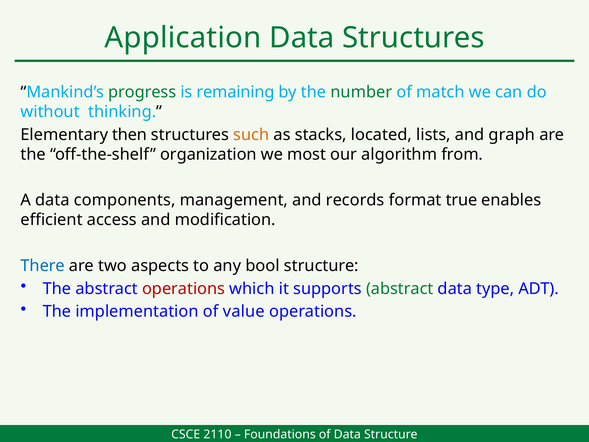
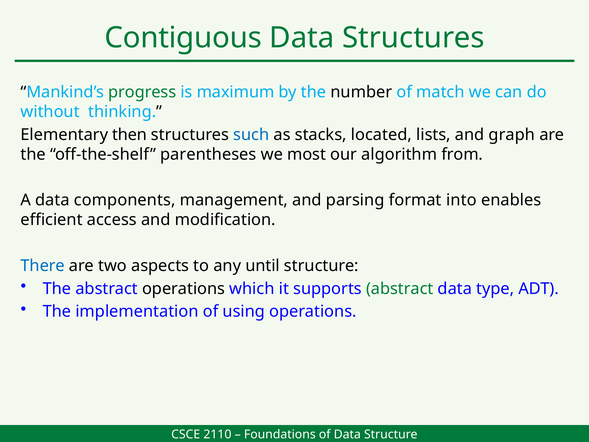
Application: Application -> Contiguous (183, 38)
remaining: remaining -> maximum (236, 92)
number colour: green -> black (361, 92)
such colour: orange -> blue (251, 135)
organization: organization -> parentheses (208, 154)
records: records -> parsing (355, 200)
true: true -> into (461, 200)
bool: bool -> until (263, 266)
operations colour: red -> black (184, 288)
value: value -> using (244, 311)
